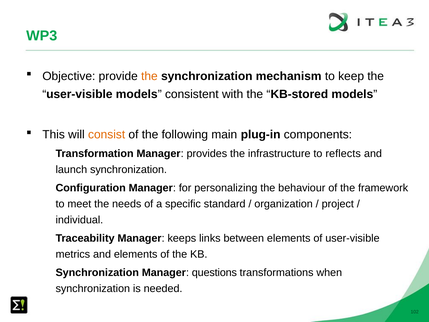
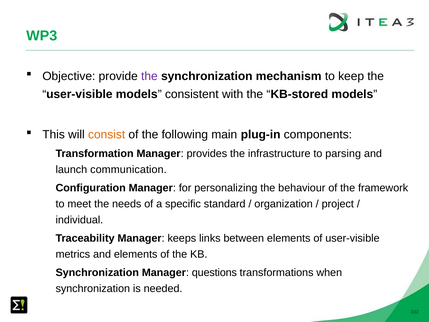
the colour: orange -> purple (149, 76)
reflects: reflects -> parsing (343, 153)
launch synchronization: synchronization -> communication (128, 169)
